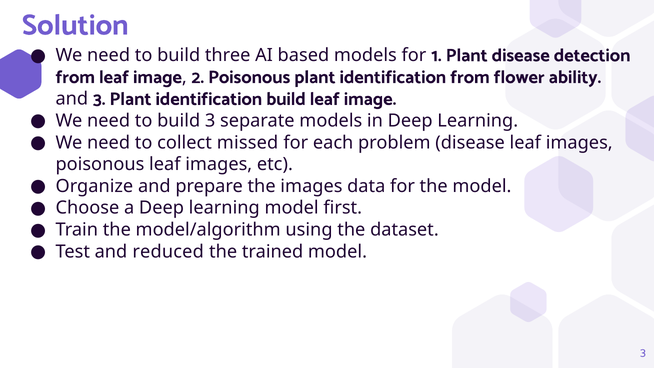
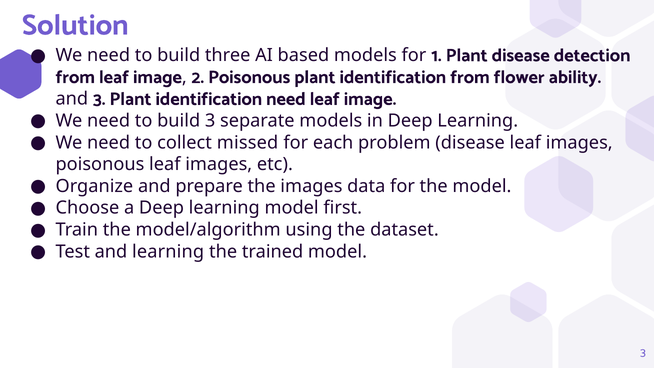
identification build: build -> need (286, 99)
and reduced: reduced -> learning (168, 252)
